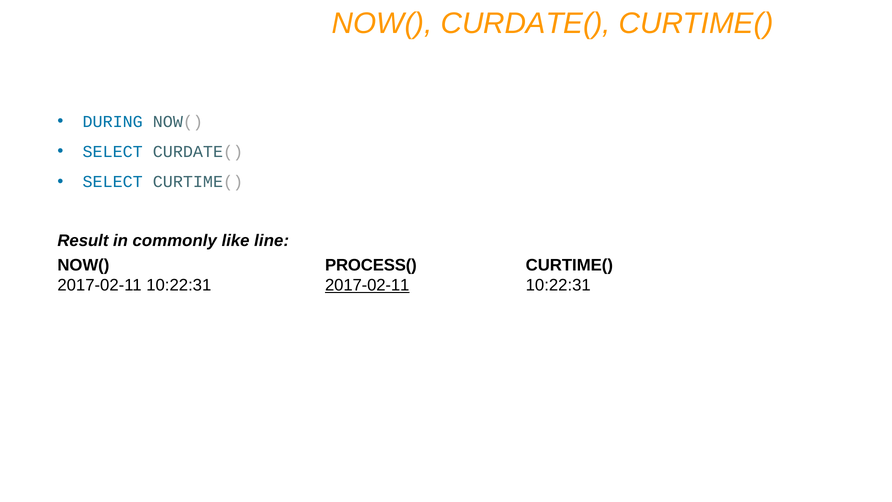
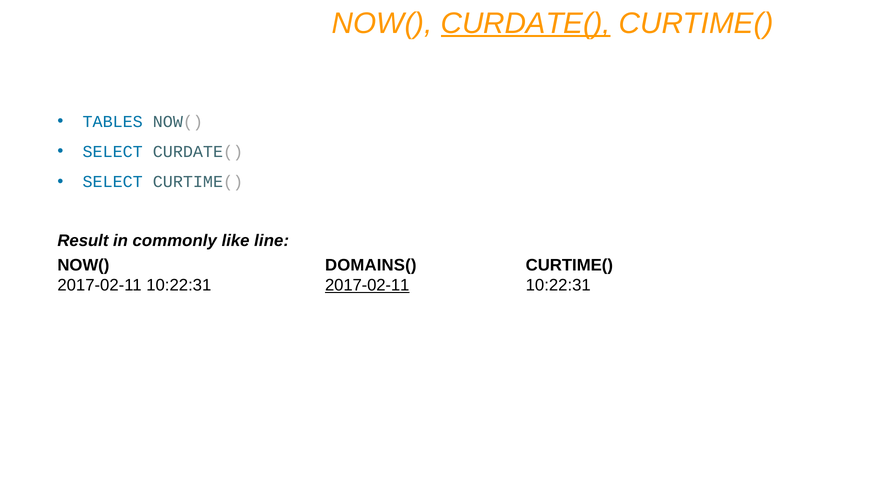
CURDATE( underline: none -> present (526, 23)
DURING: DURING -> TABLES (113, 122)
PROCESS(: PROCESS( -> DOMAINS( (371, 265)
